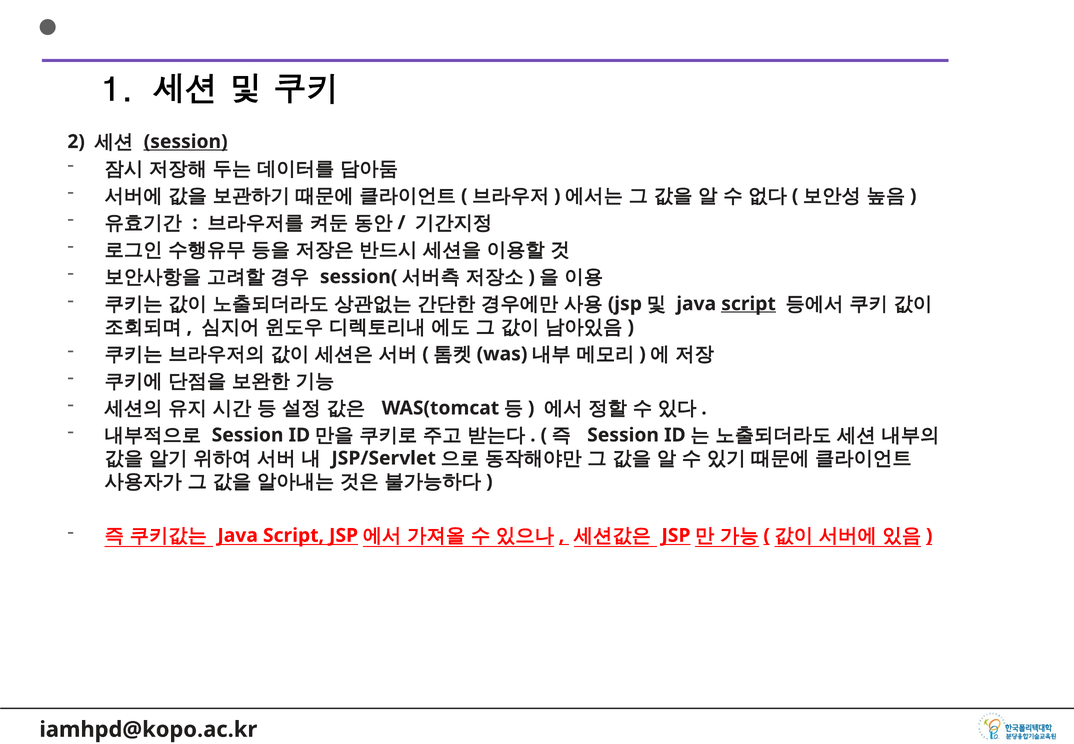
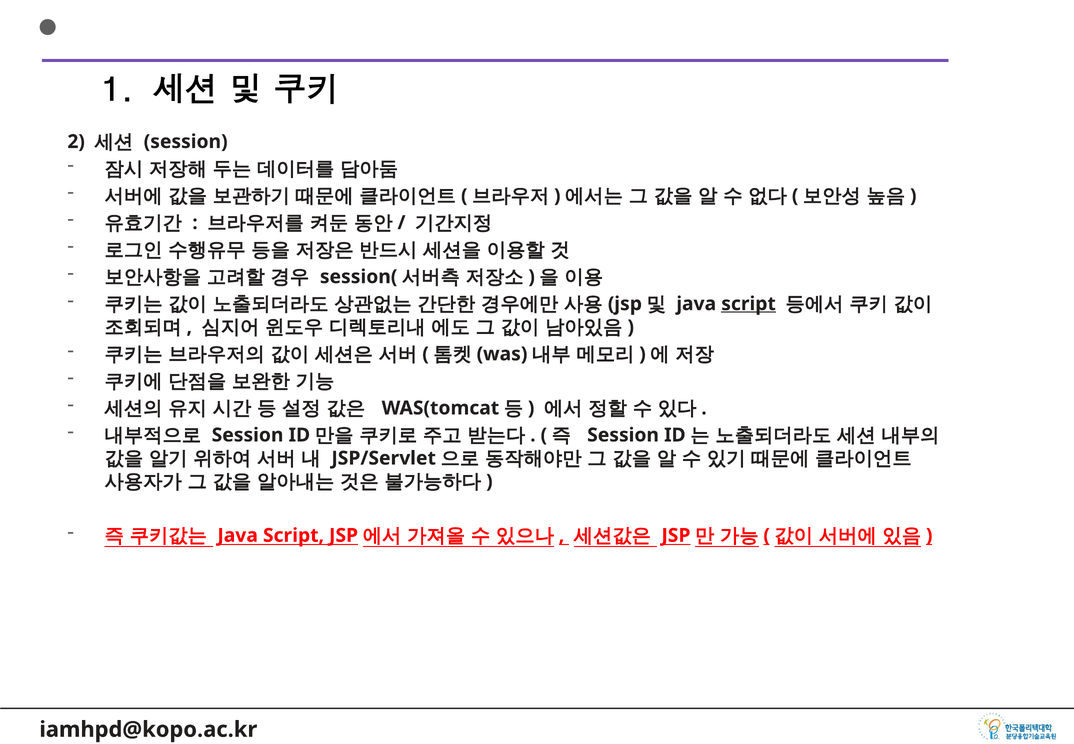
session underline: present -> none (186, 142)
